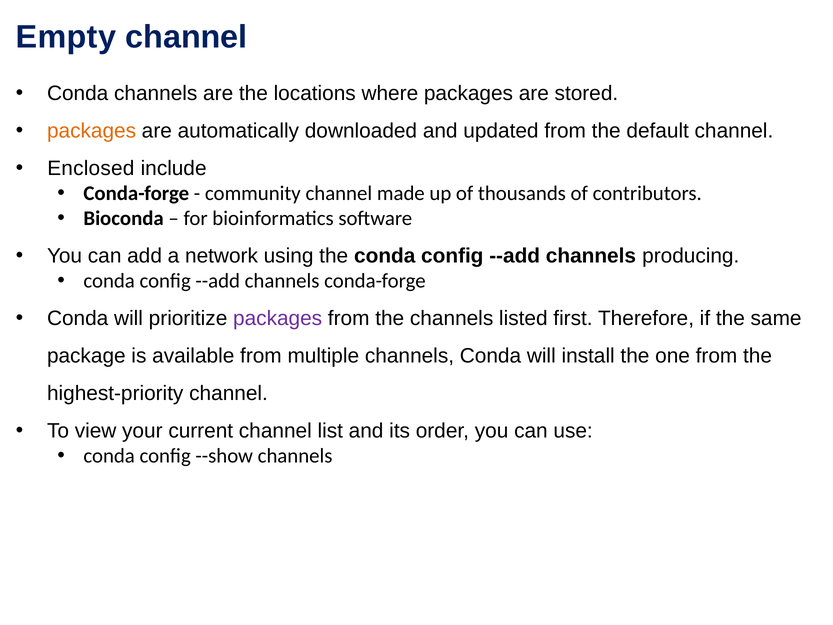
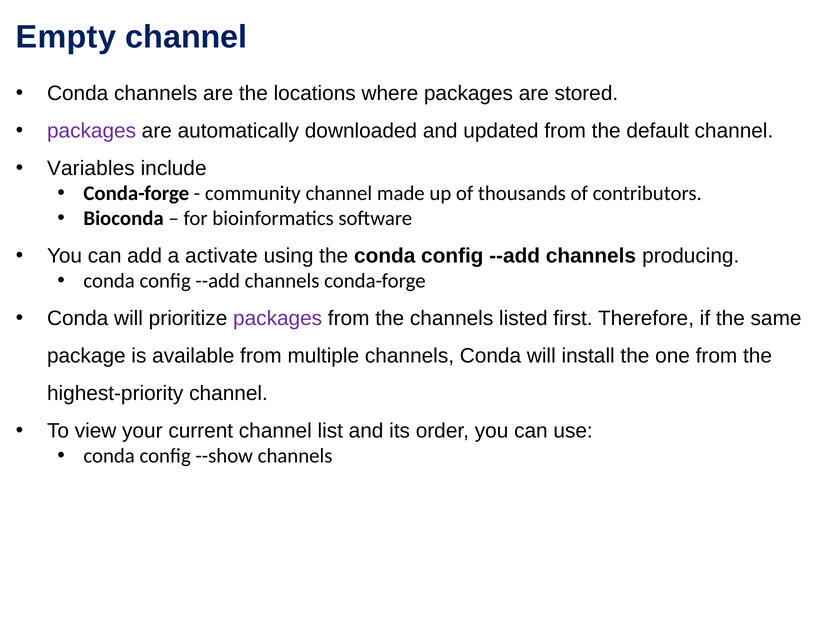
packages colour: orange -> purple (92, 131)
Enclosed: Enclosed -> Variables (91, 168)
network: network -> activate (221, 256)
